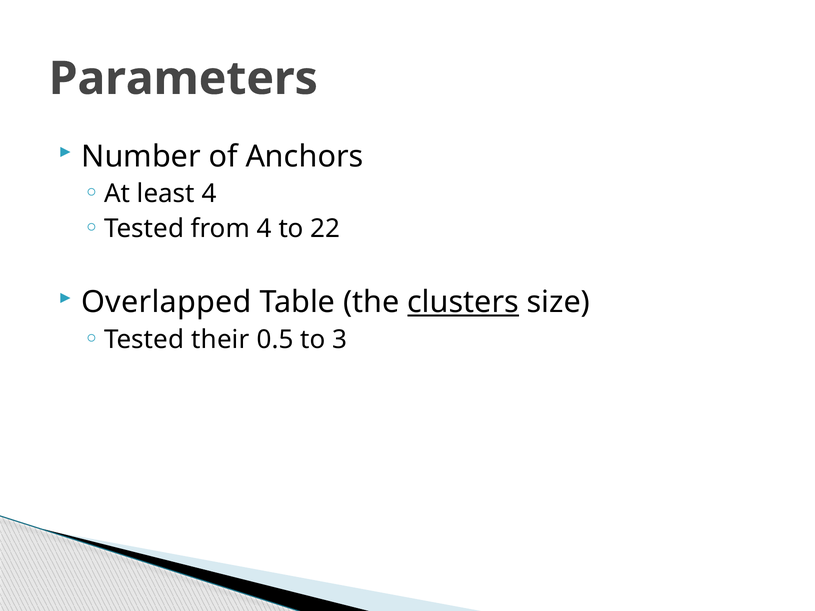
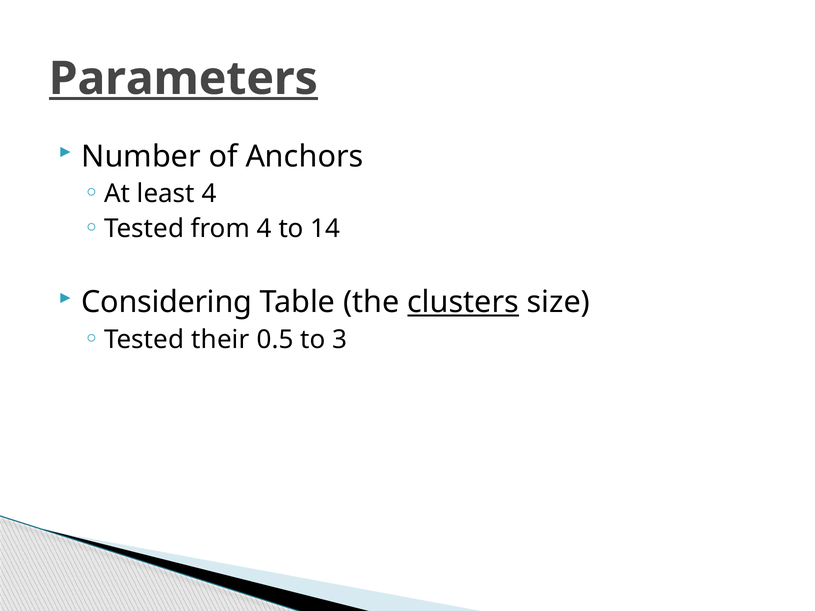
Parameters underline: none -> present (183, 79)
22: 22 -> 14 (325, 229)
Overlapped: Overlapped -> Considering (167, 302)
